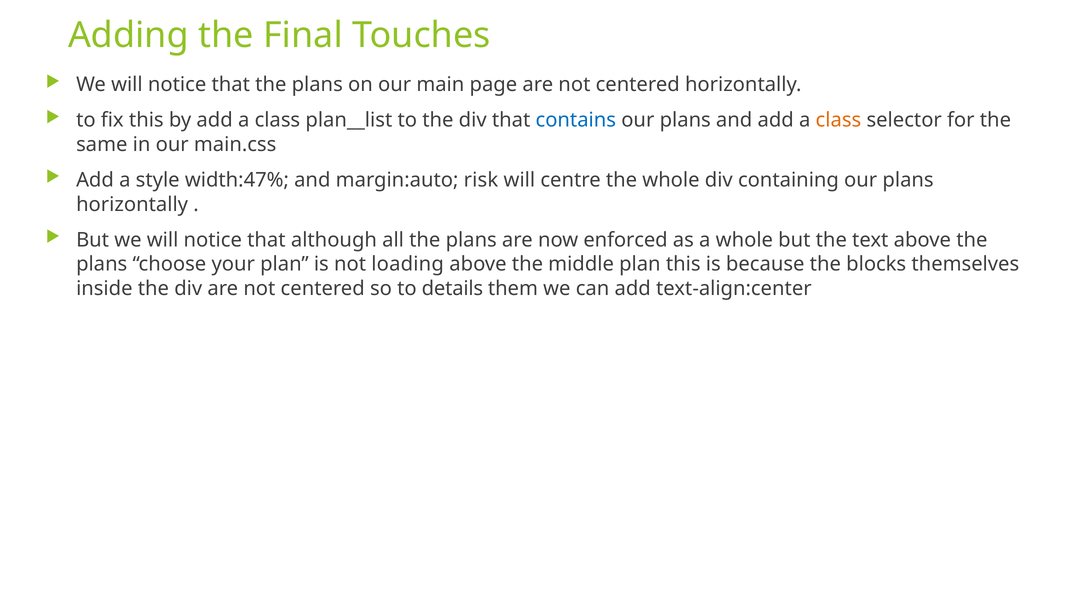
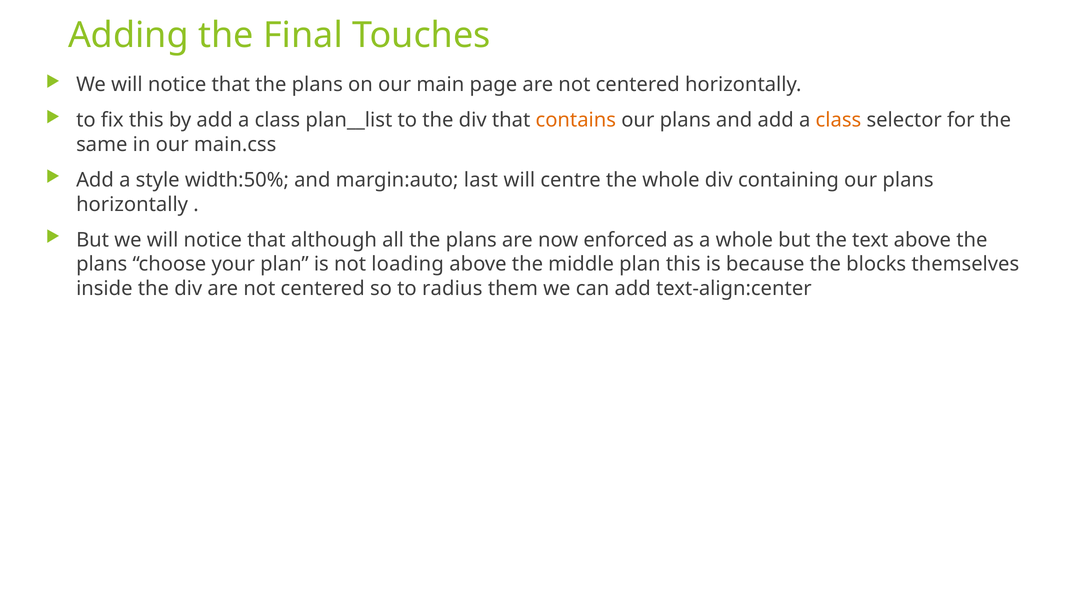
contains colour: blue -> orange (576, 120)
width:47%: width:47% -> width:50% (237, 180)
risk: risk -> last (481, 180)
details: details -> radius (452, 288)
